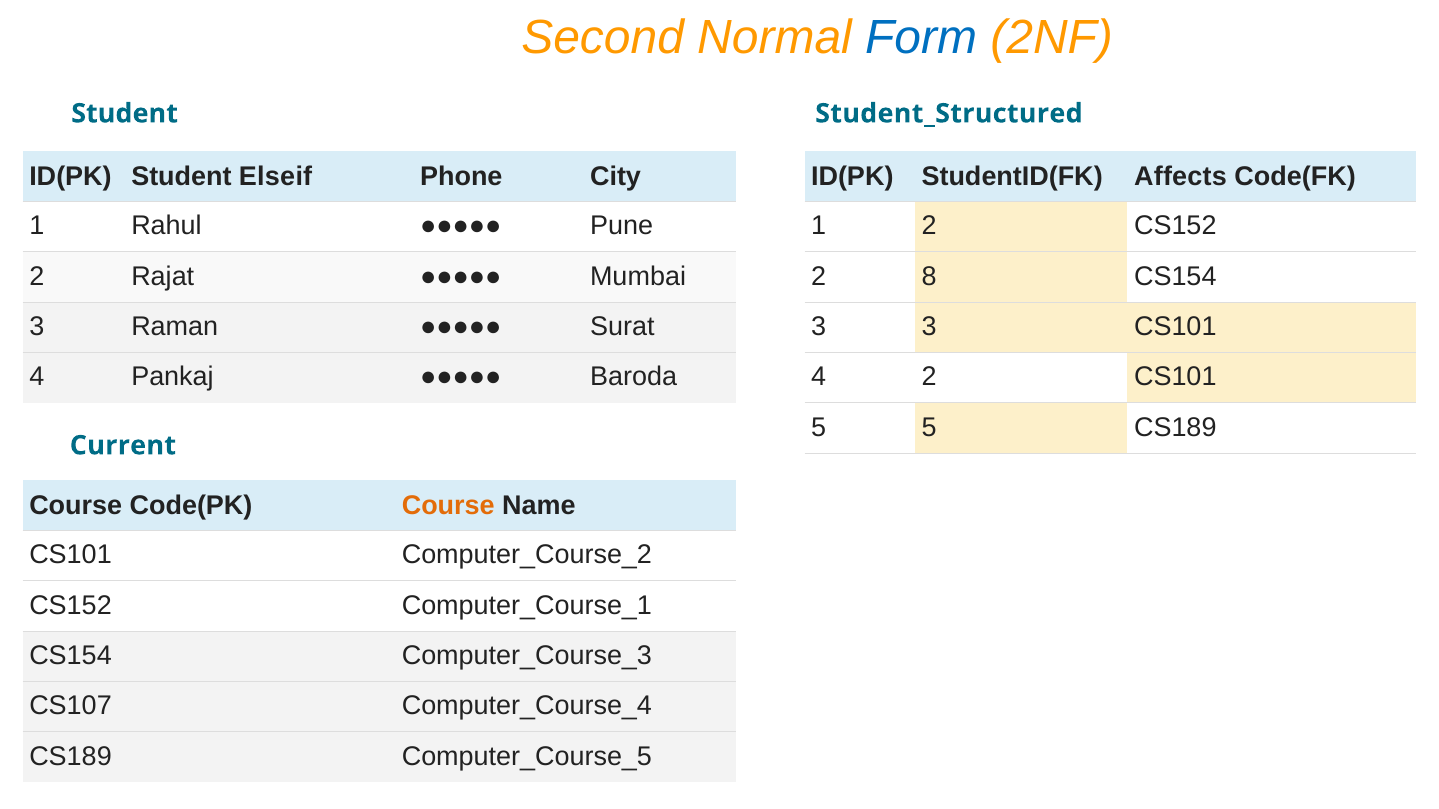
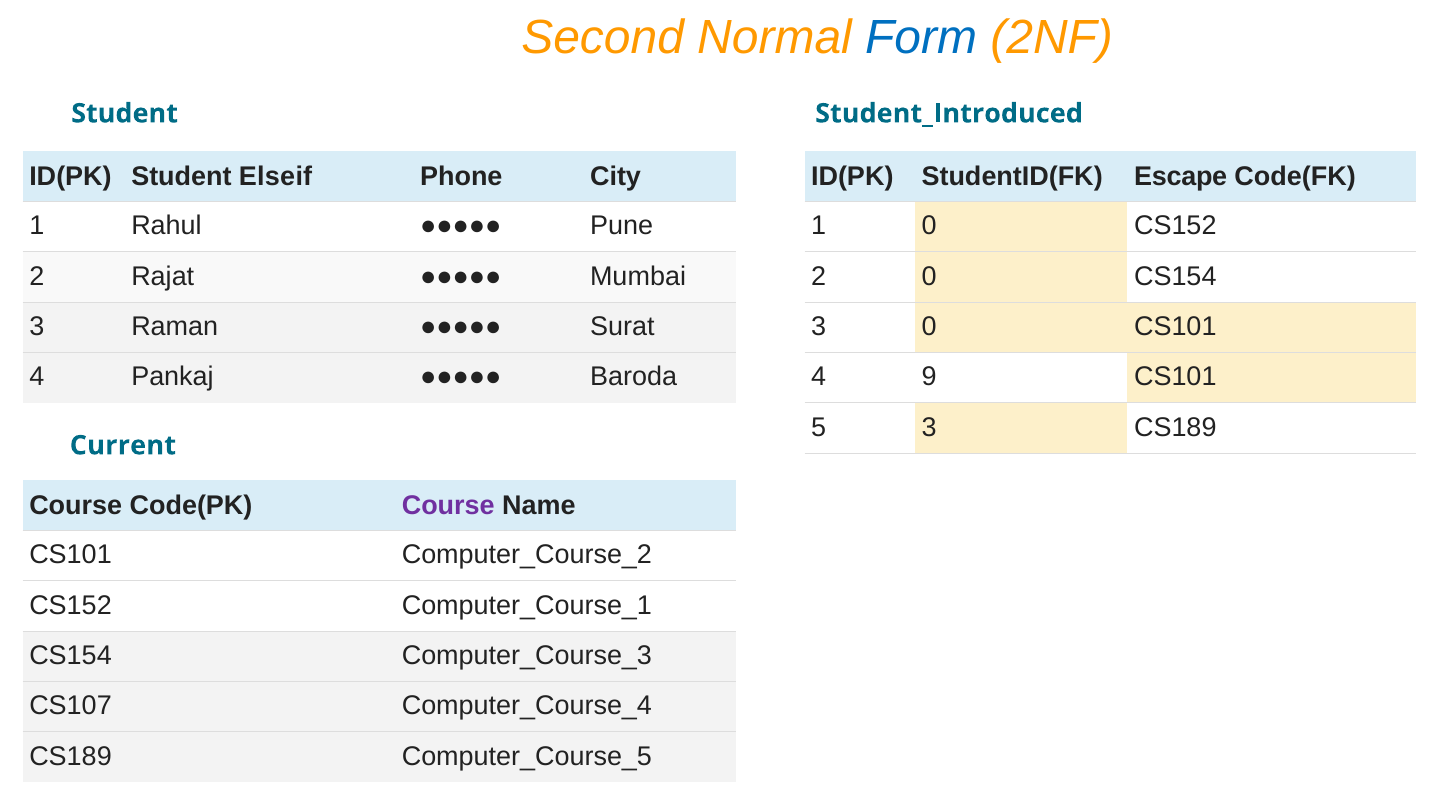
Student_Structured: Student_Structured -> Student_Introduced (949, 114)
Affects: Affects -> Escape (1181, 177)
1 2: 2 -> 0 (929, 226)
2 8: 8 -> 0 (929, 276)
3 3: 3 -> 0 (929, 327)
4 2: 2 -> 9 (929, 377)
5 5: 5 -> 3 (929, 427)
Course colour: orange -> purple (448, 506)
